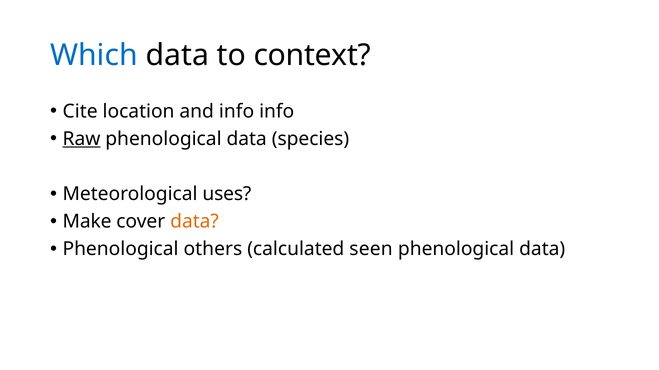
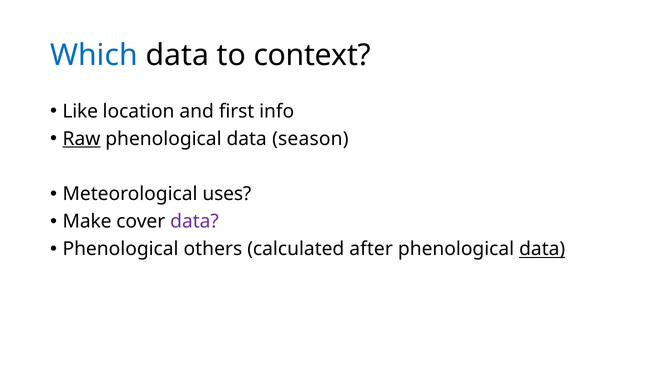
Cite: Cite -> Like (80, 111)
and info: info -> first (237, 111)
species: species -> season (310, 139)
data colour: orange -> purple (194, 222)
seen: seen -> after (371, 250)
data underline: none -> present (542, 250)
